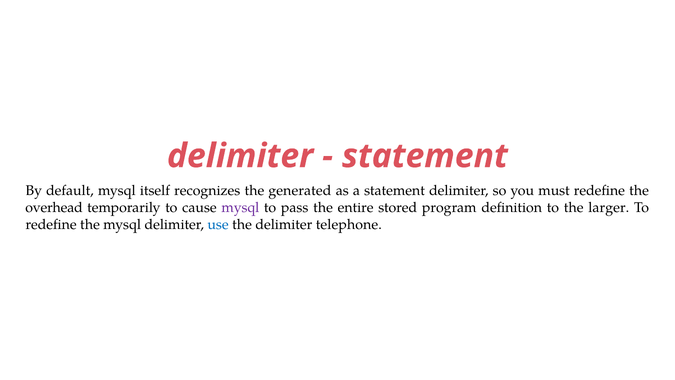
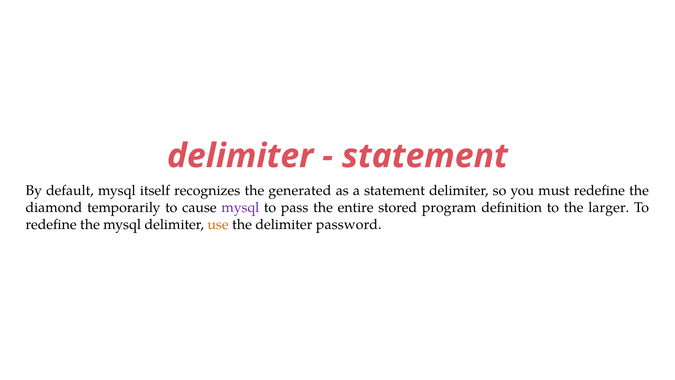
overhead: overhead -> diamond (54, 207)
use colour: blue -> orange (218, 224)
telephone: telephone -> password (349, 224)
